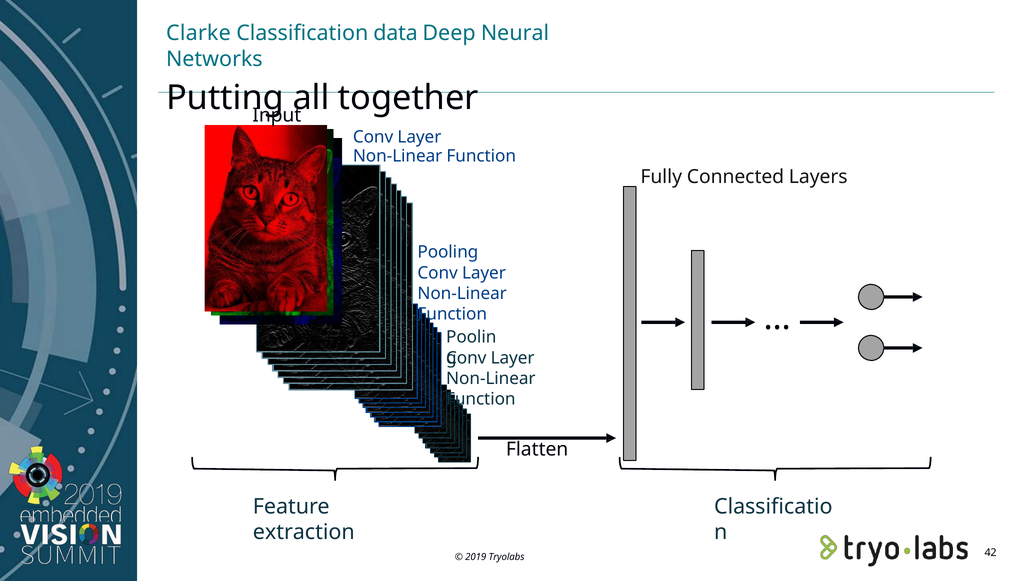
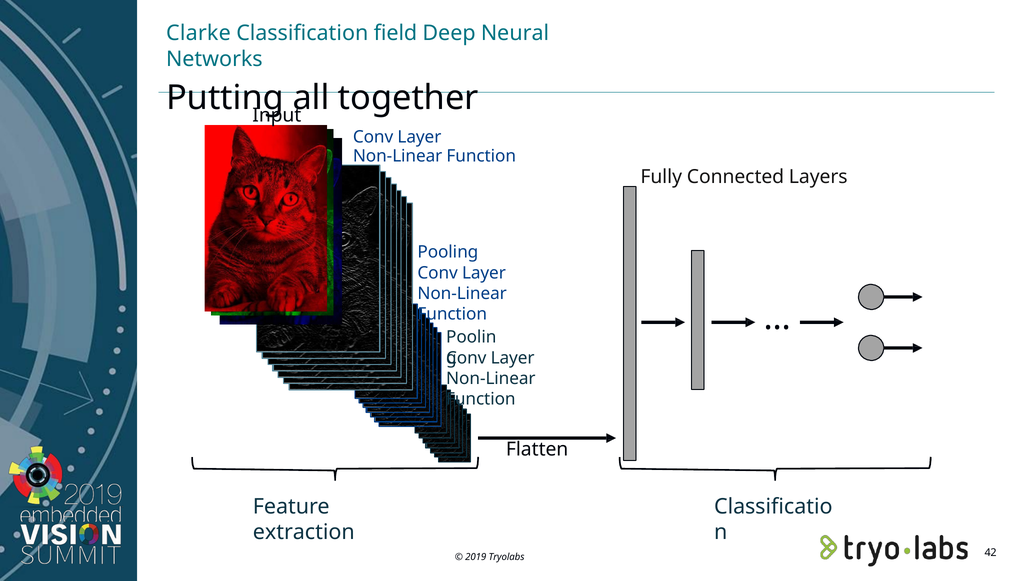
data: data -> field (395, 33)
